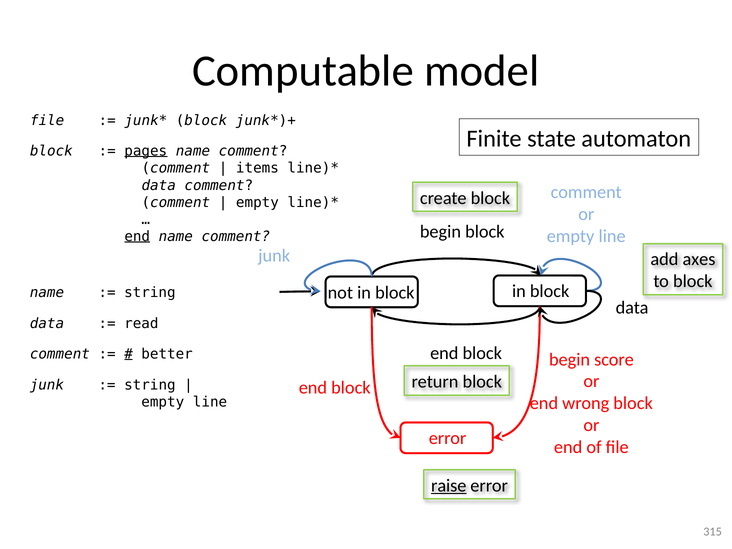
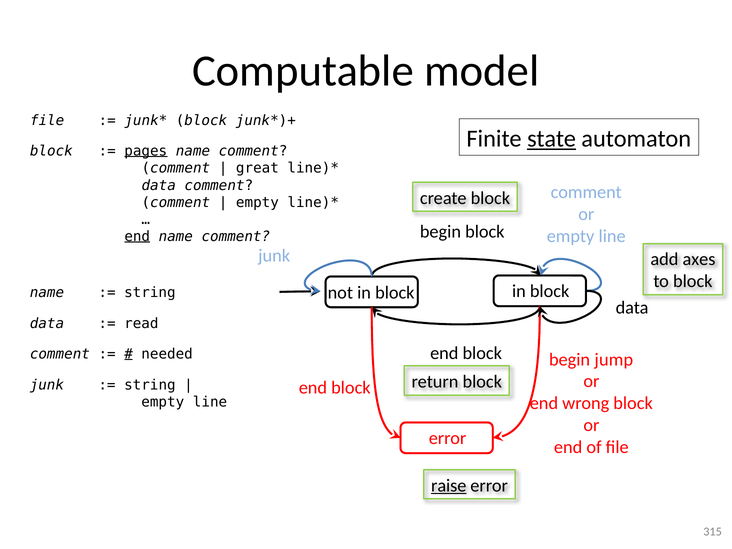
state underline: none -> present (552, 139)
items: items -> great (257, 168)
better: better -> needed (167, 354)
score: score -> jump (614, 359)
